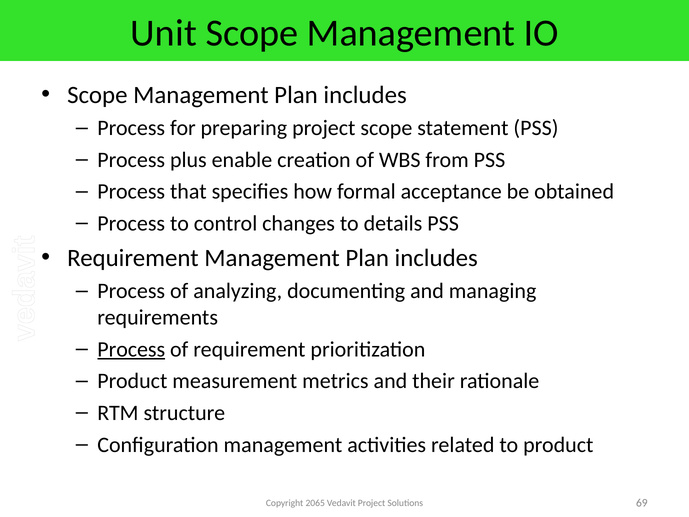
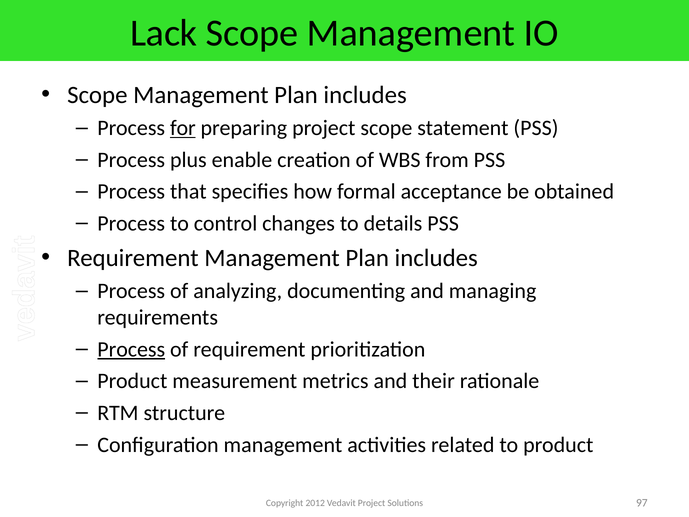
Unit: Unit -> Lack (164, 33)
for underline: none -> present (183, 128)
2065: 2065 -> 2012 (315, 503)
69: 69 -> 97 (642, 503)
